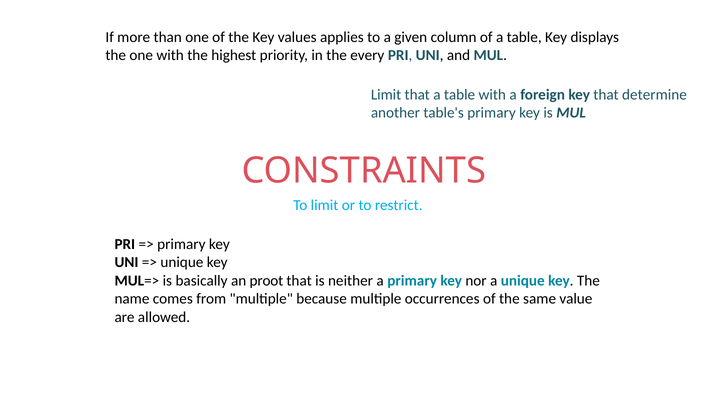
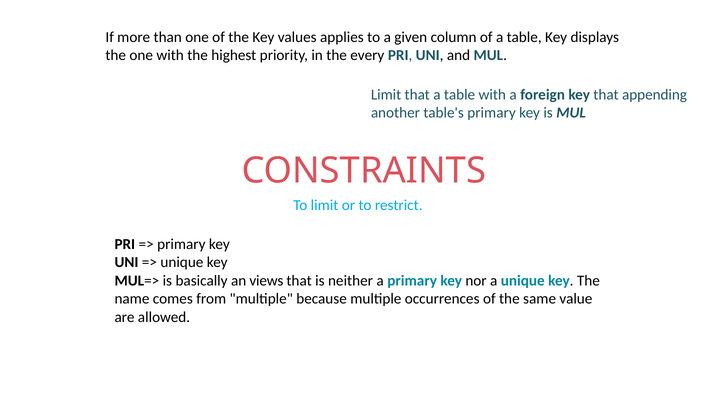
determine: determine -> appending (655, 95)
proot: proot -> views (266, 280)
